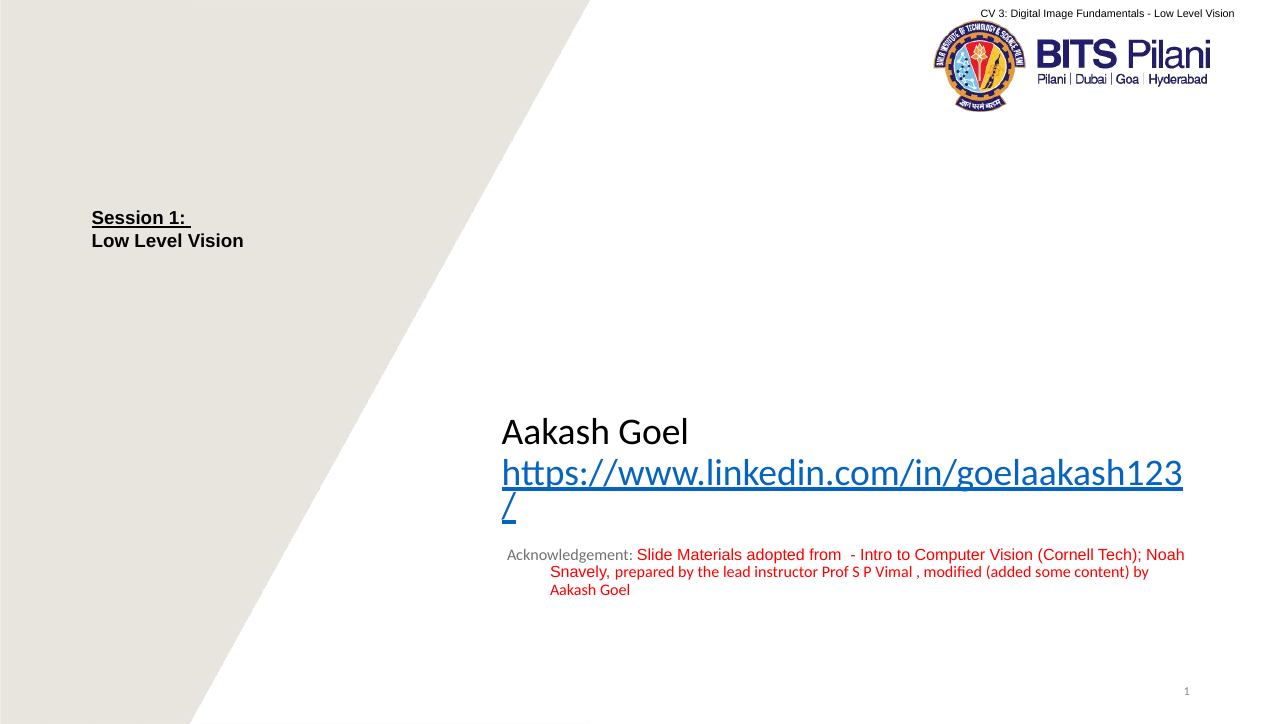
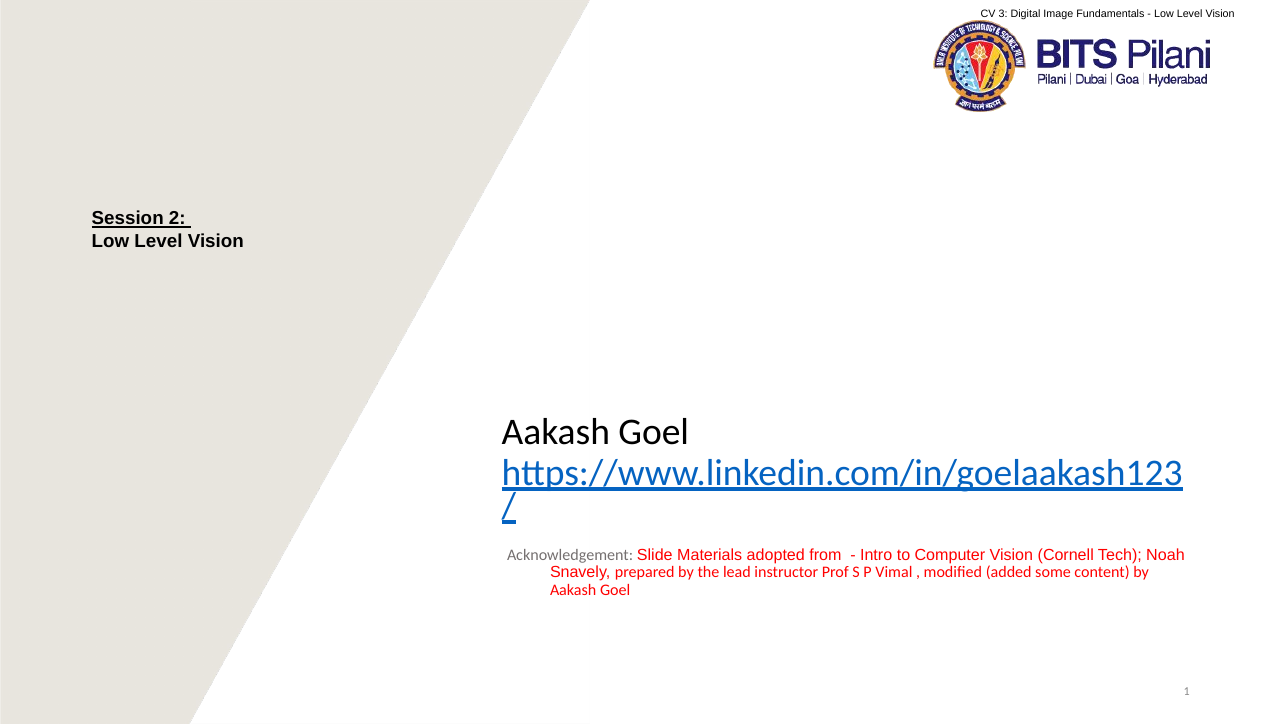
Session 1: 1 -> 2 (177, 219)
